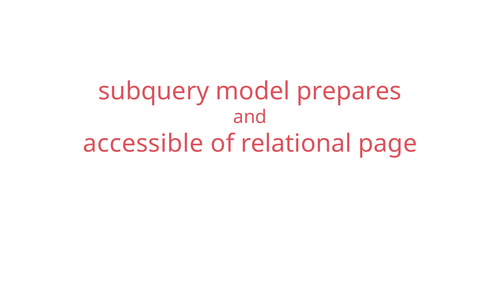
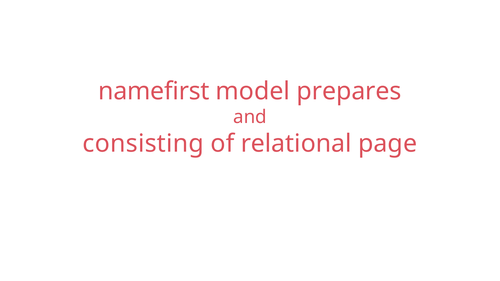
subquery: subquery -> namefirst (154, 91)
accessible: accessible -> consisting (143, 144)
